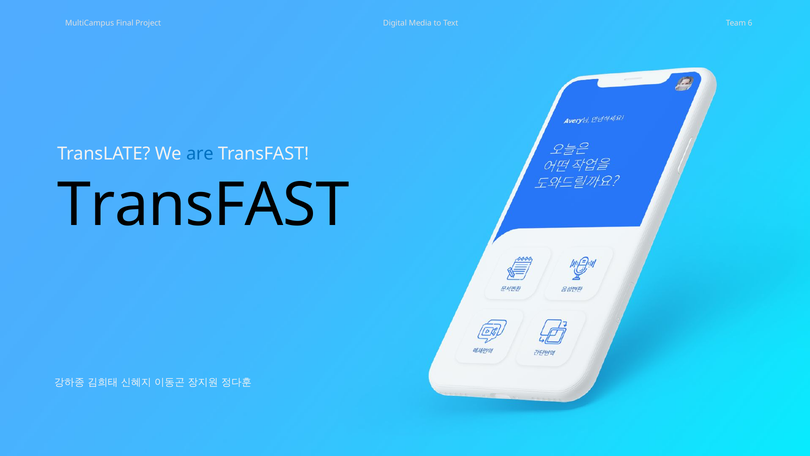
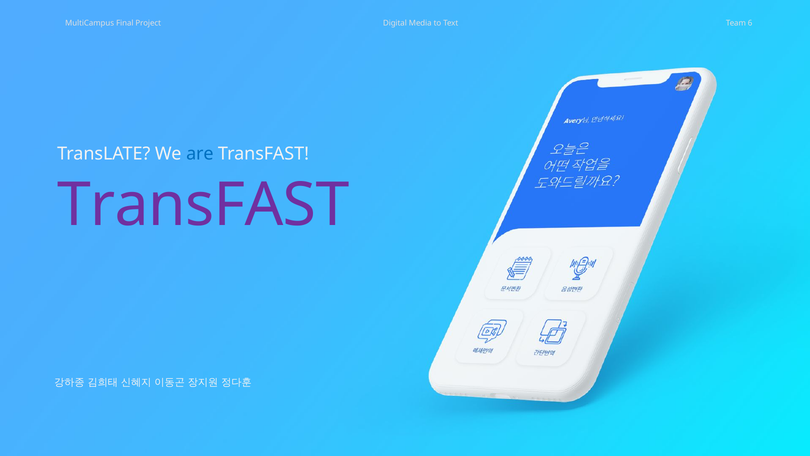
TransFAST colour: black -> purple (203, 205)
